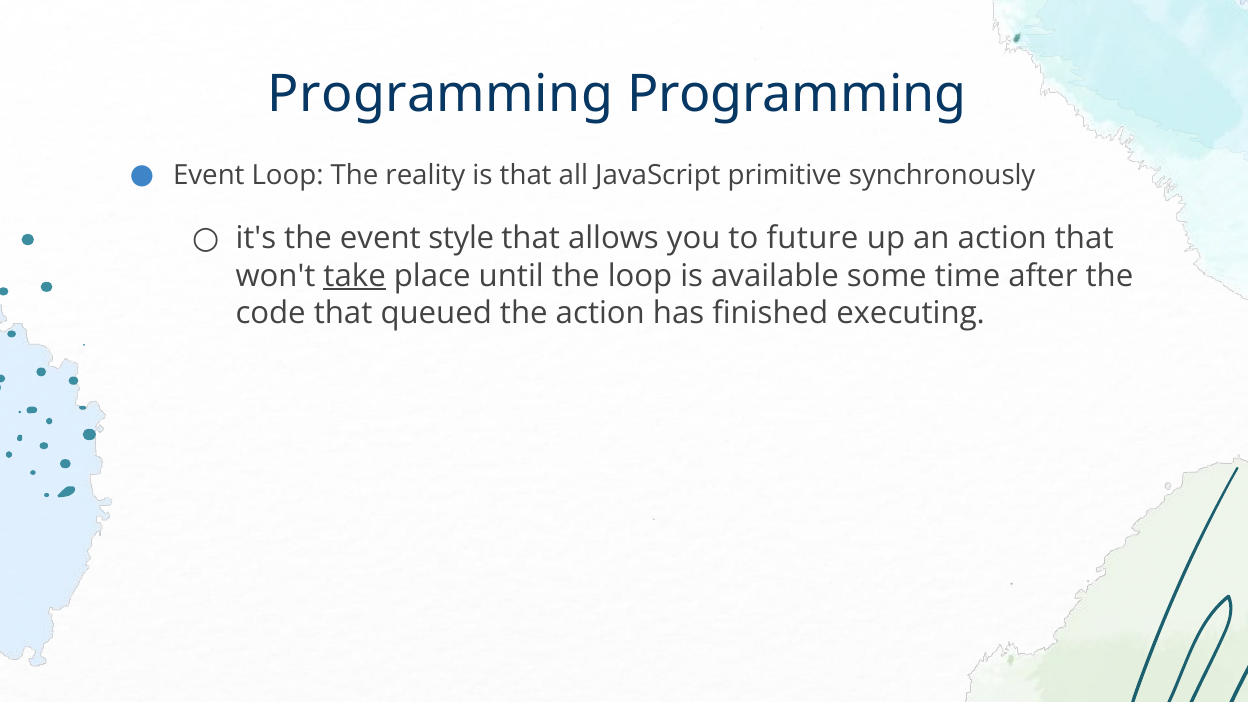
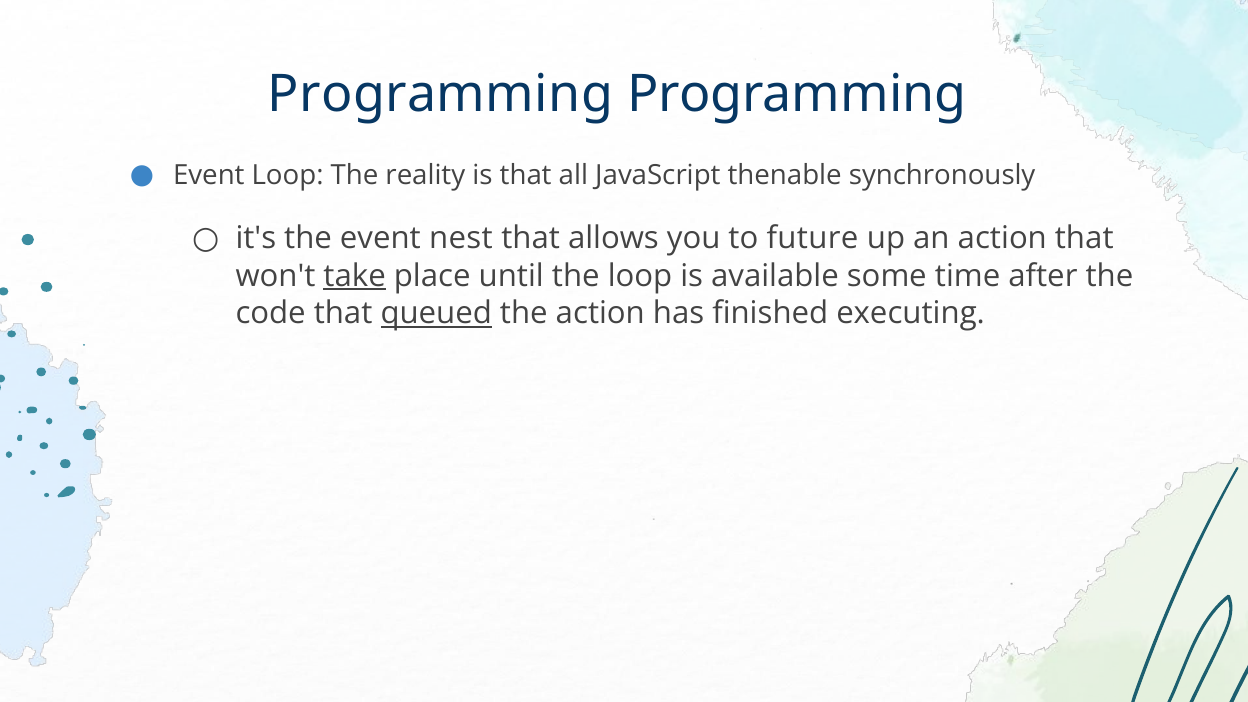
primitive: primitive -> thenable (785, 175)
style: style -> nest (461, 238)
queued underline: none -> present (436, 313)
